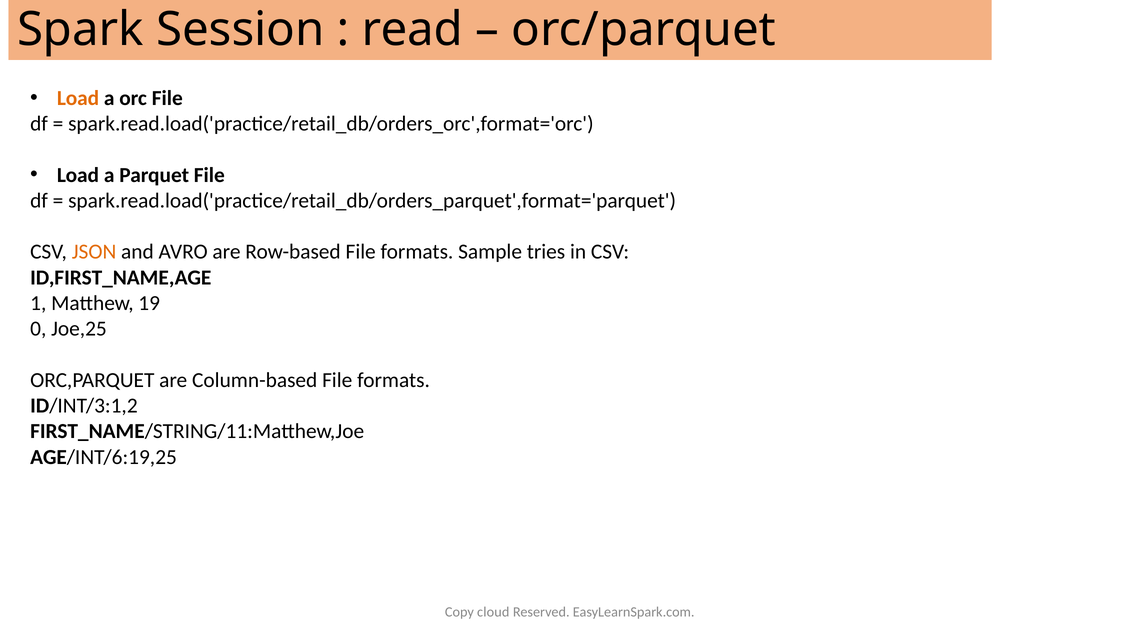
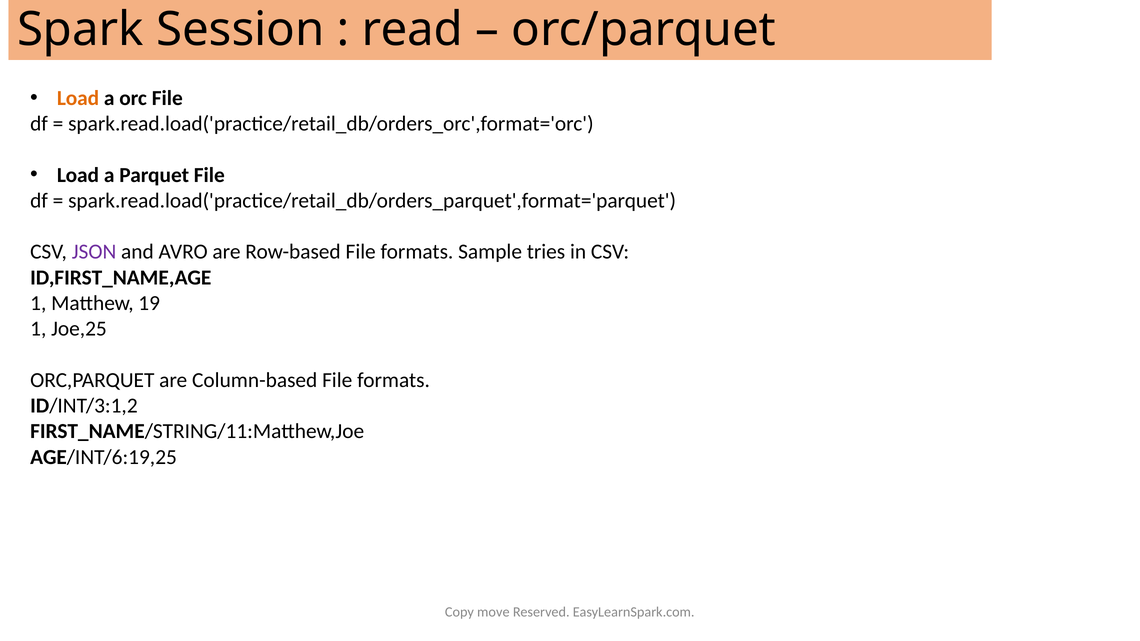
JSON colour: orange -> purple (94, 252)
0: 0 -> 1 (38, 329)
cloud: cloud -> move (493, 612)
